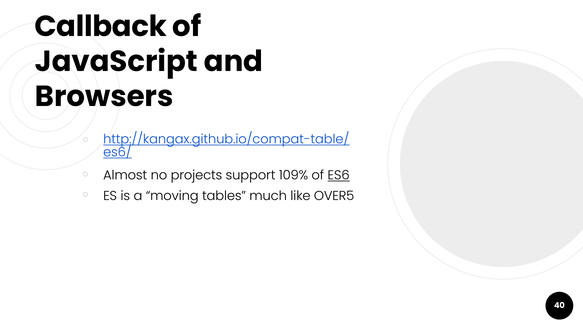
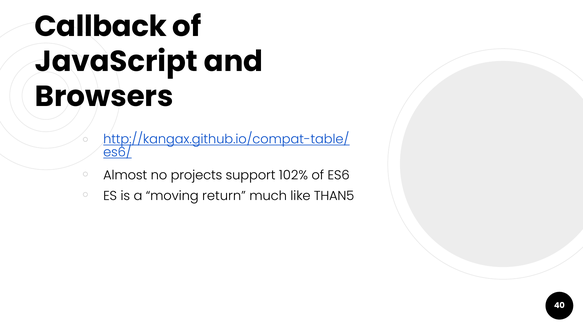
109%: 109% -> 102% (293, 175)
ES6 underline: present -> none (339, 175)
tables: tables -> return (224, 196)
OVER5: OVER5 -> THAN5 (334, 196)
